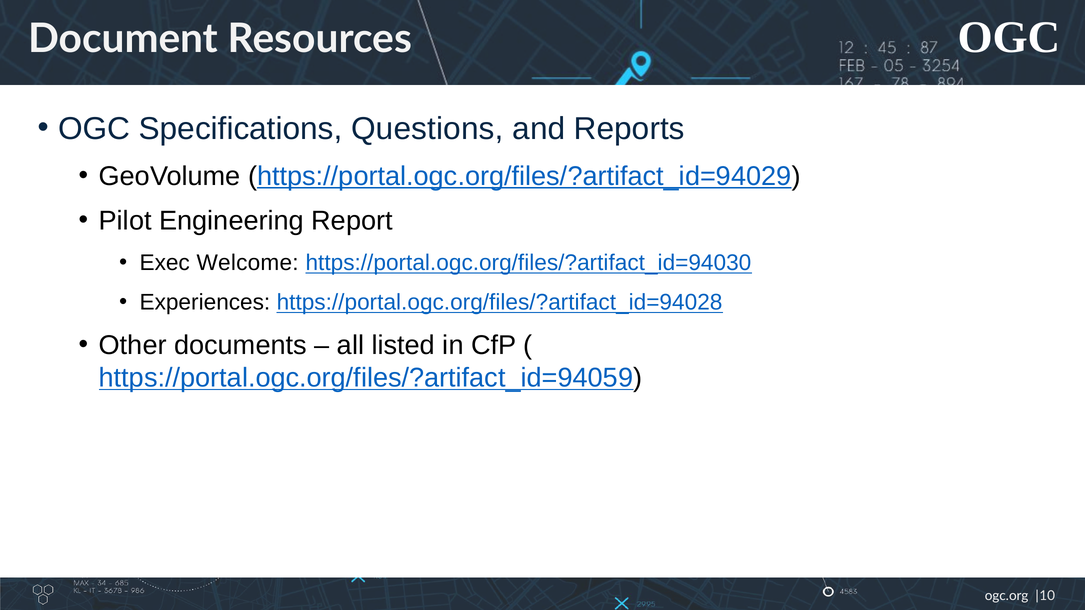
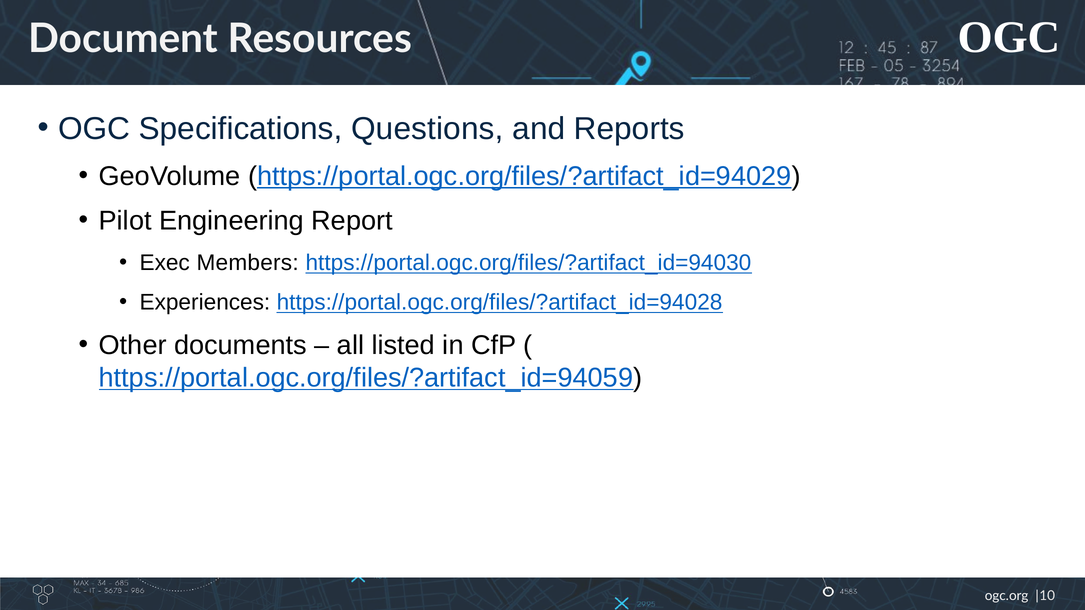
Welcome: Welcome -> Members (248, 263)
